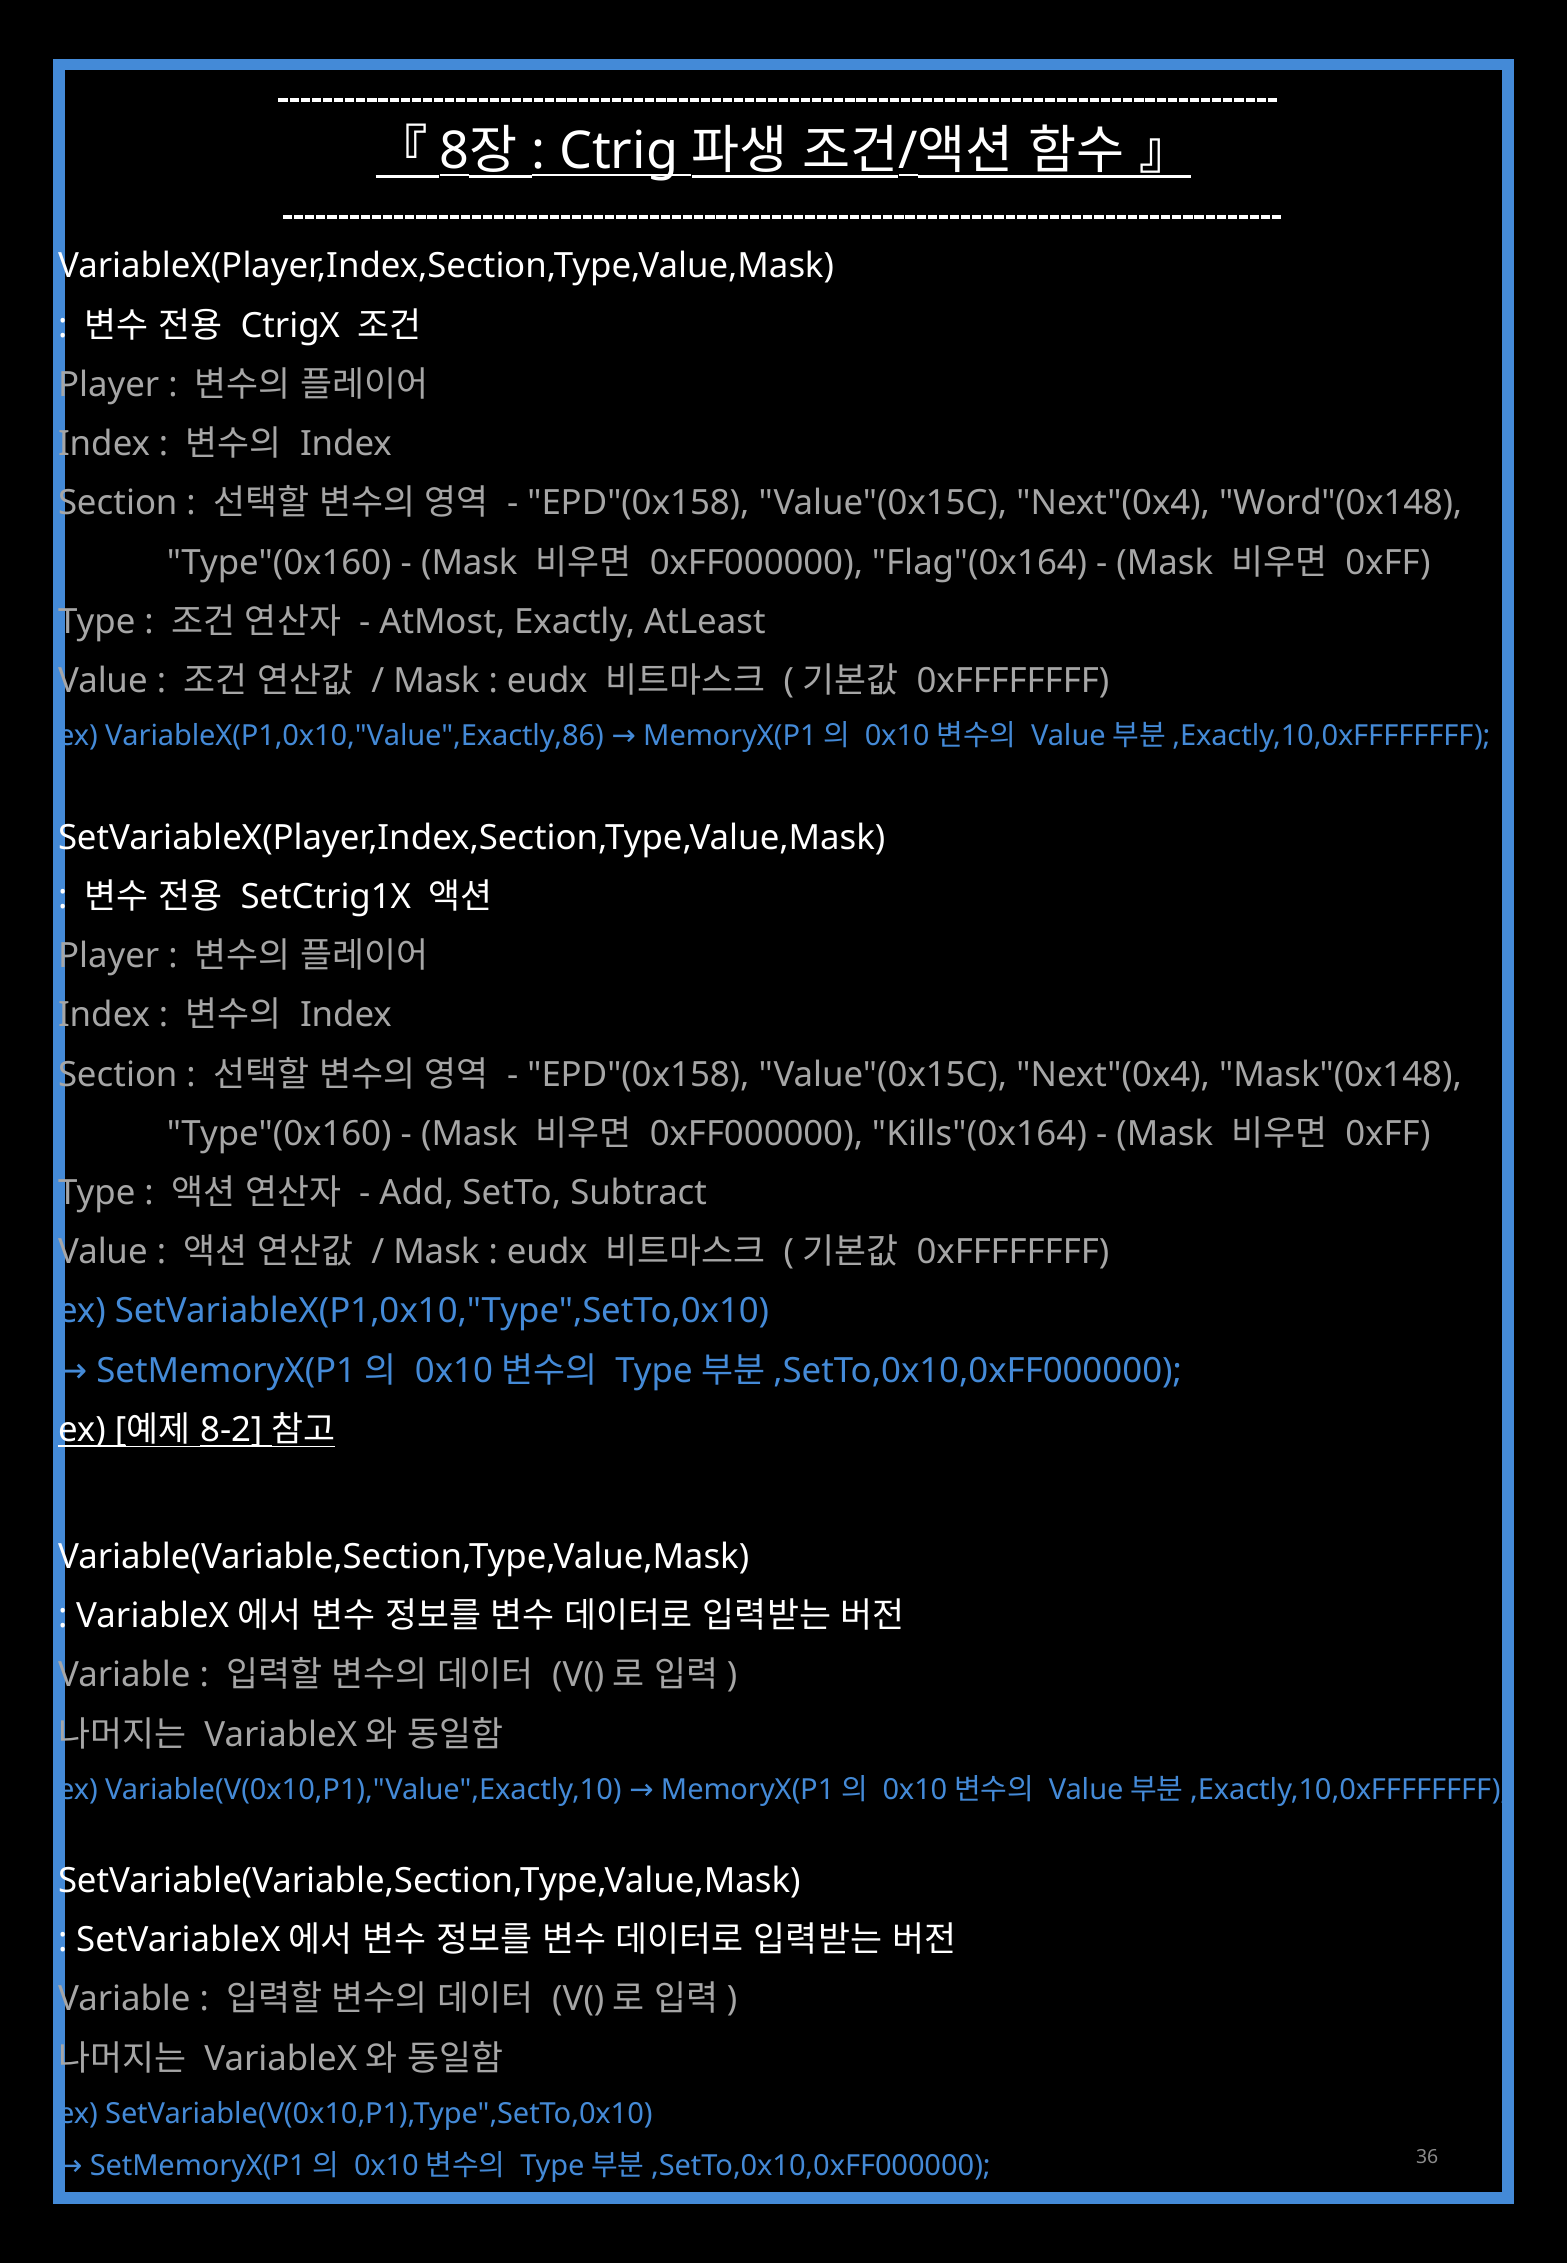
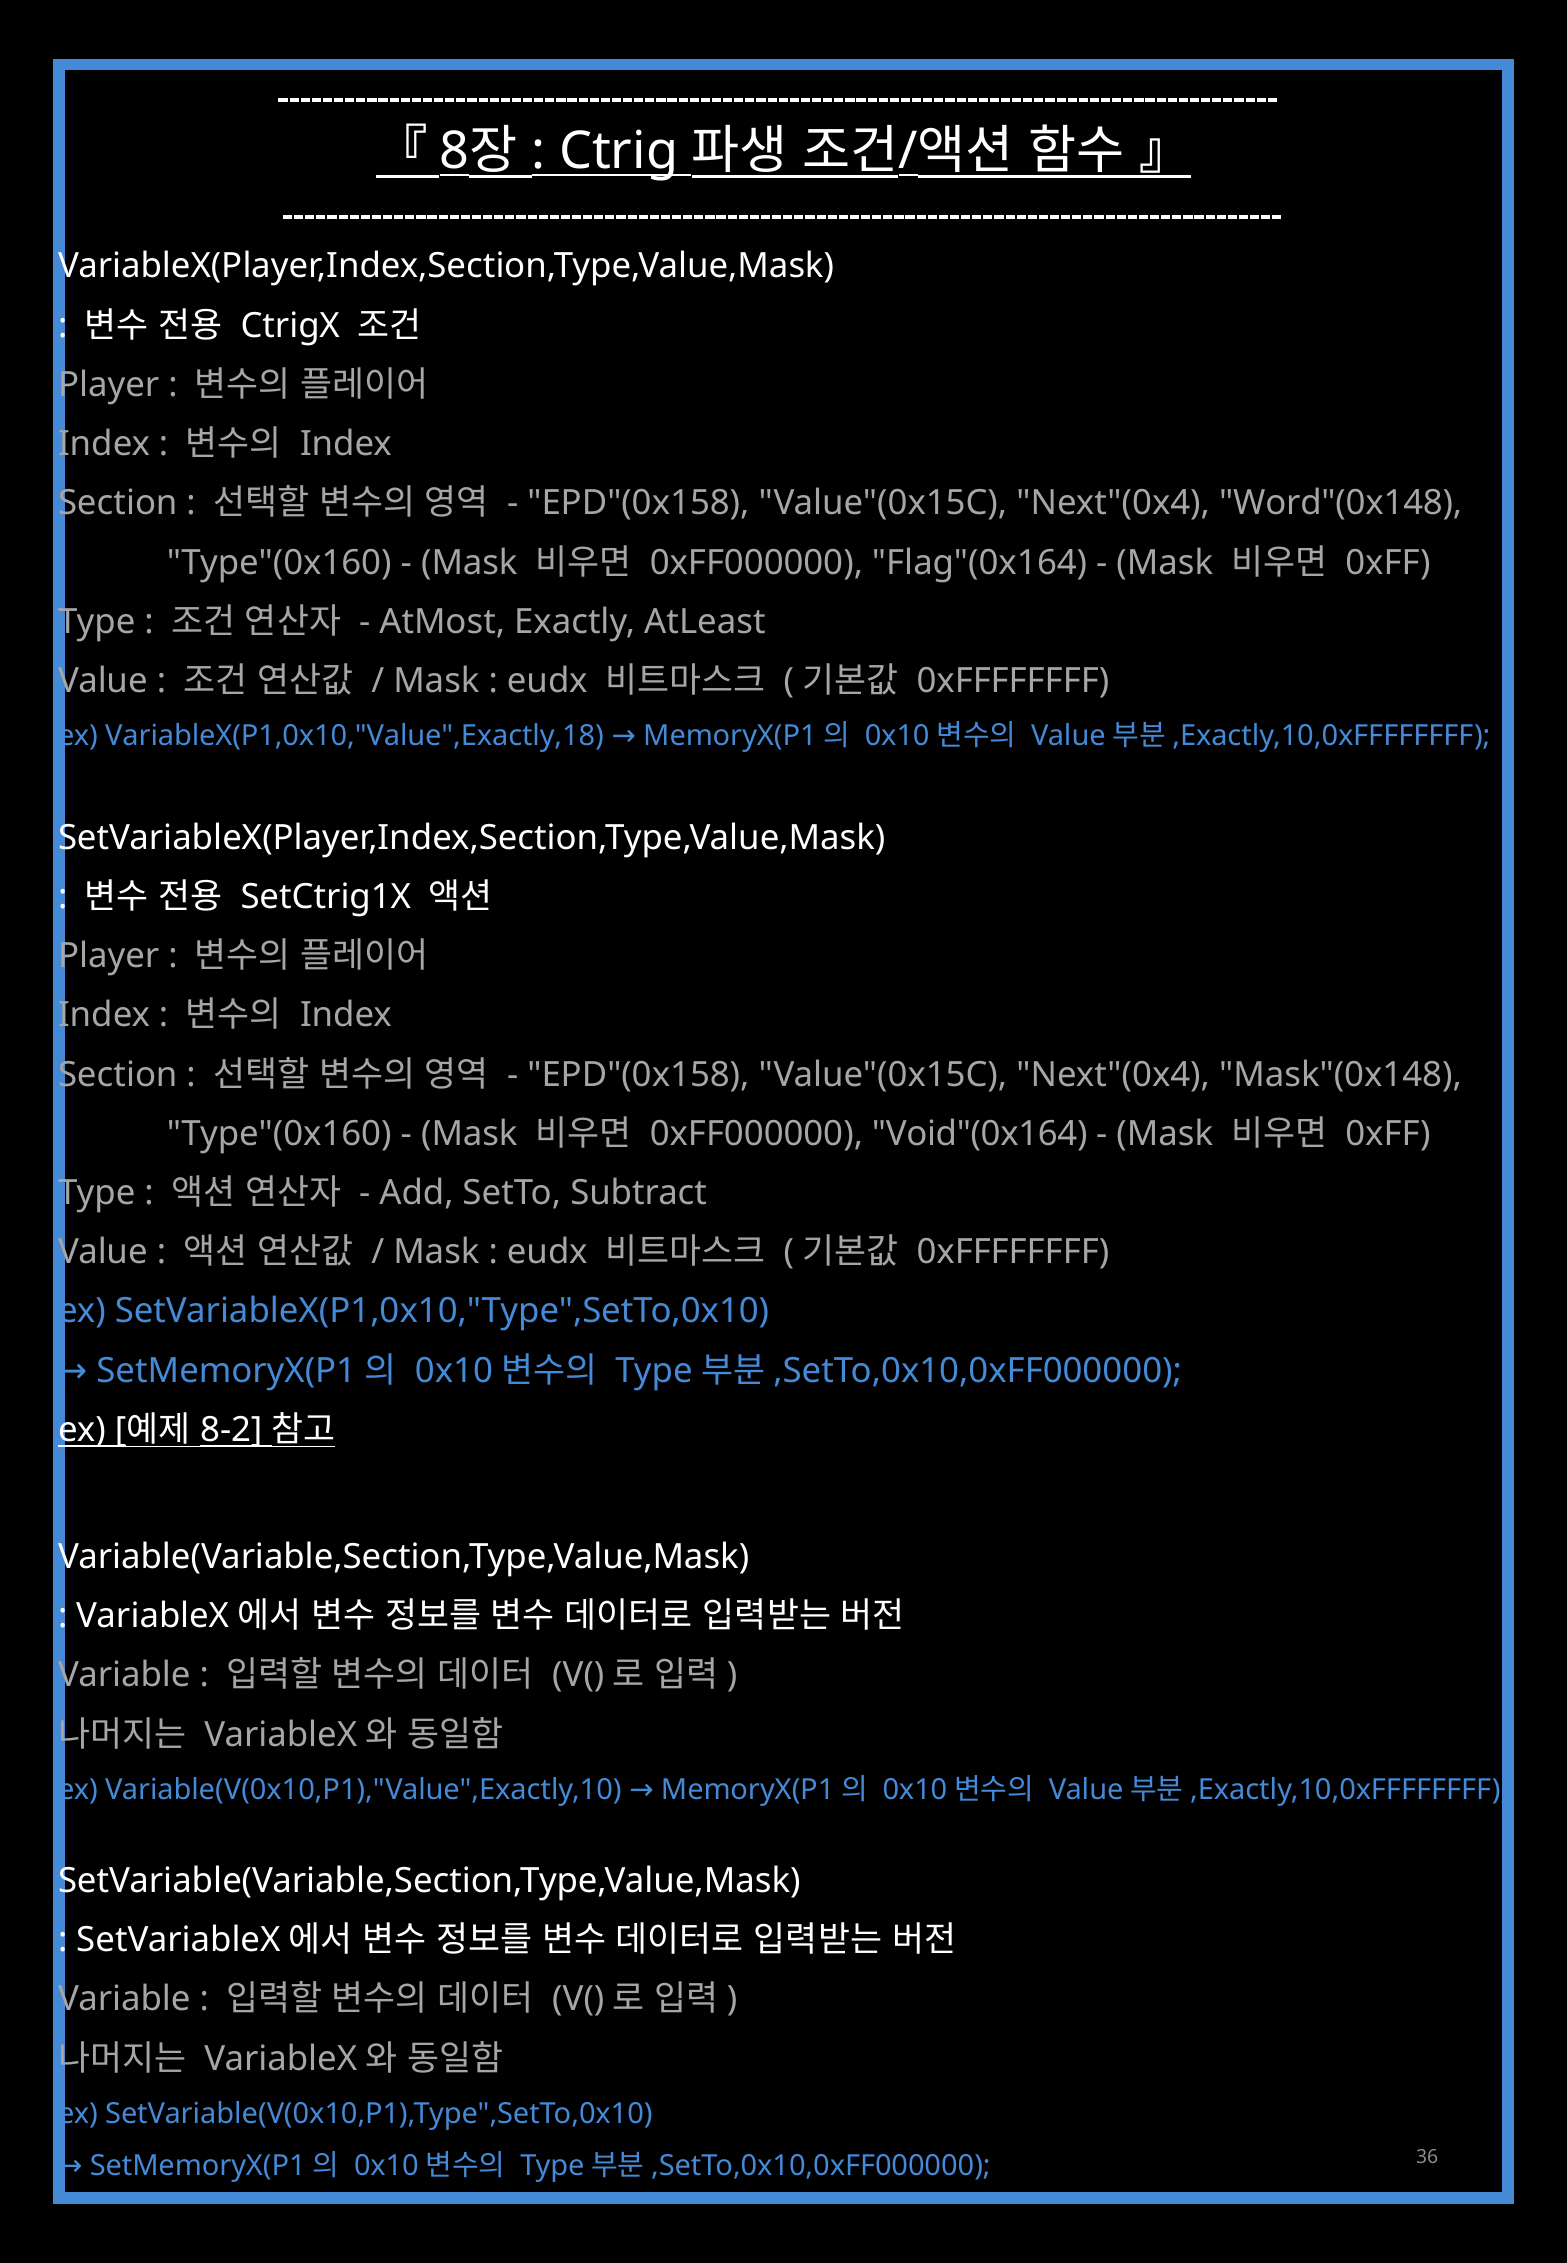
VariableX(P1,0x10,"Value",Exactly,86: VariableX(P1,0x10,"Value",Exactly,86 -> VariableX(P1,0x10,"Value",Exactly,18 (354, 736)
Kills"(0x164: Kills"(0x164 -> Void"(0x164 (980, 1134)
